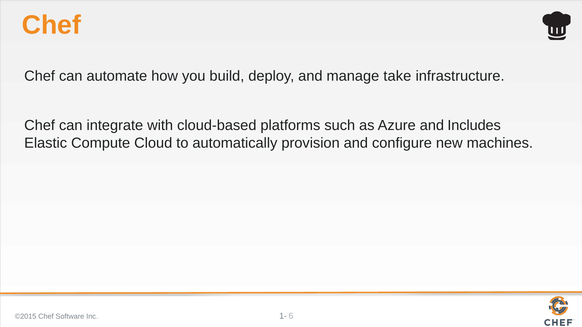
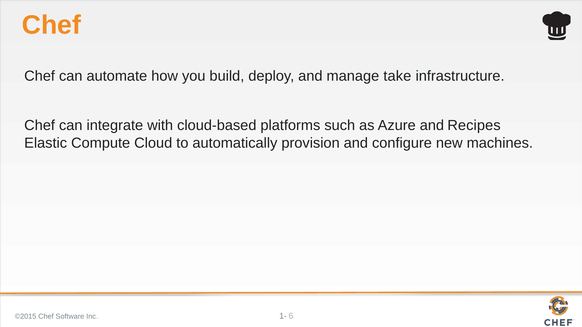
Includes: Includes -> Recipes (474, 126)
